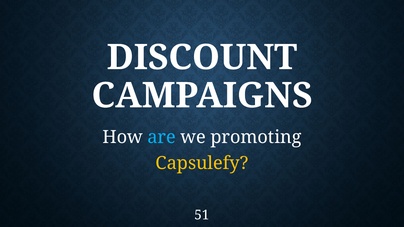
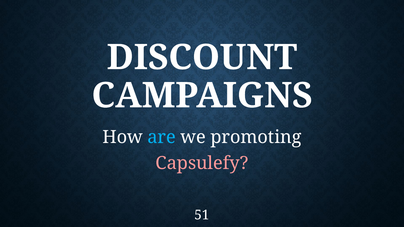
Capsulefy colour: yellow -> pink (202, 163)
